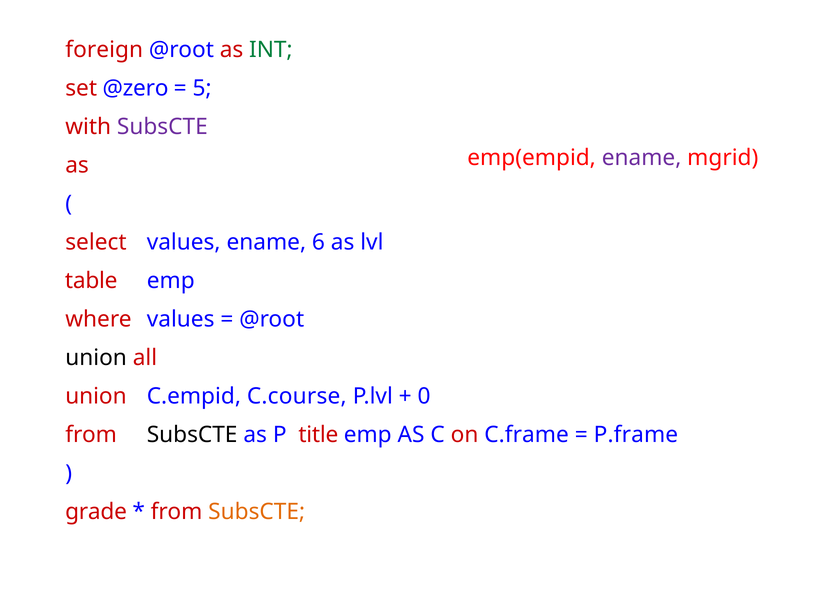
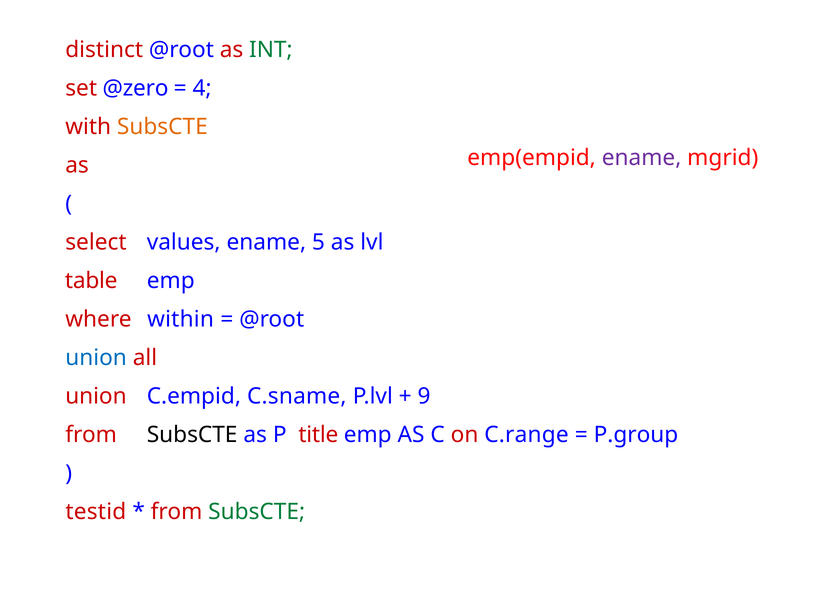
foreign: foreign -> distinct (104, 50)
5: 5 -> 4 (202, 89)
SubsCTE colour: purple -> orange (162, 127)
6: 6 -> 5 (318, 243)
where values: values -> within (181, 320)
union colour: black -> blue (96, 358)
C.course: C.course -> C.sname (297, 397)
0: 0 -> 9 (424, 397)
C.frame: C.frame -> C.range (526, 435)
P.frame: P.frame -> P.group (636, 435)
grade: grade -> testid (96, 512)
SubsCTE colour: orange -> green (257, 512)
